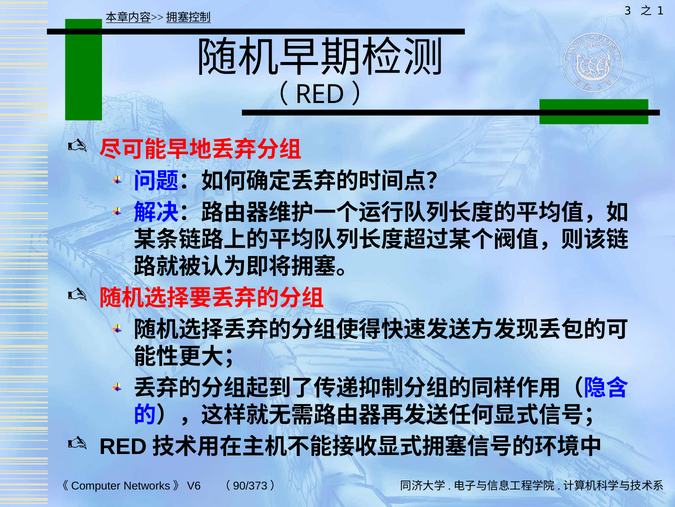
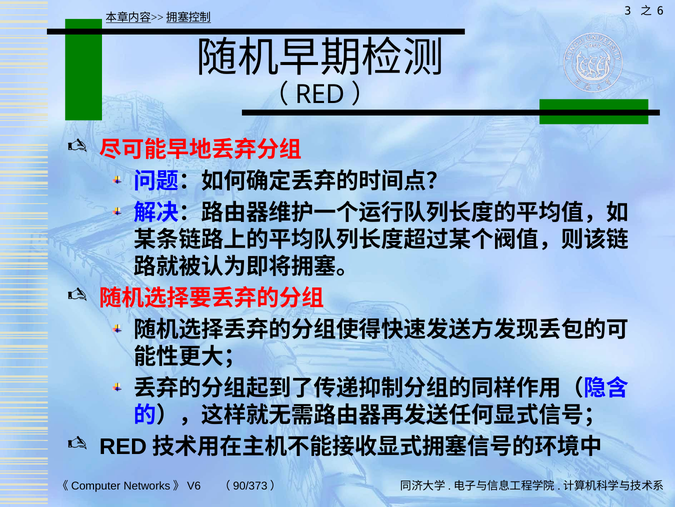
1: 1 -> 6 (660, 11)
